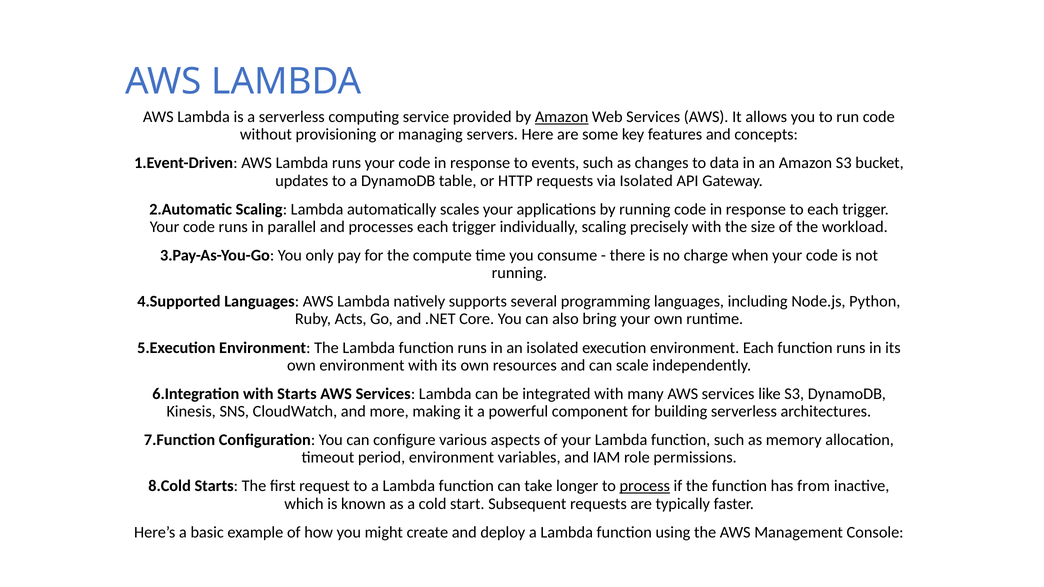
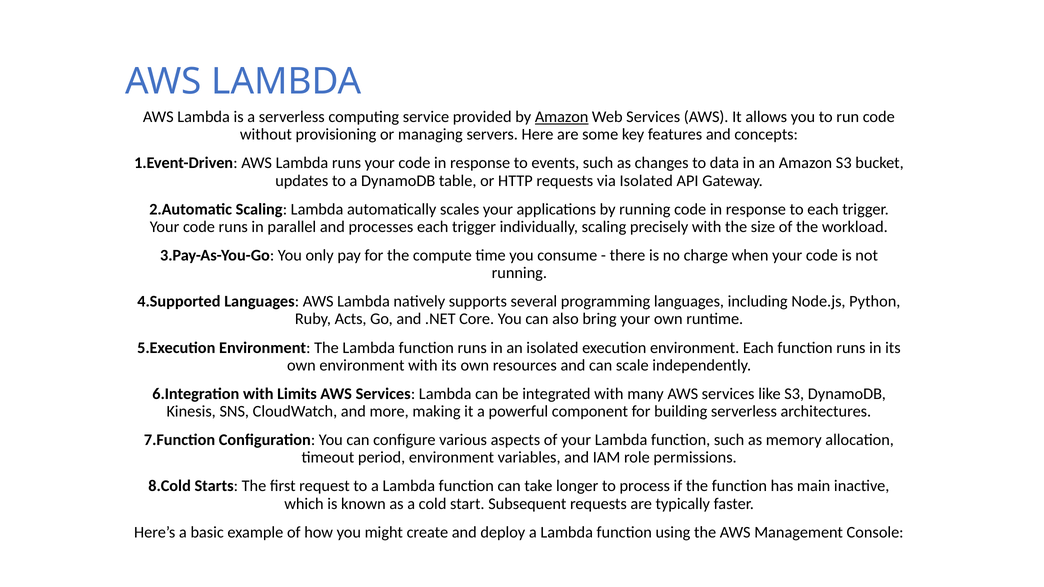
with Starts: Starts -> Limits (297, 394)
process underline: present -> none (645, 486)
from: from -> main (814, 486)
